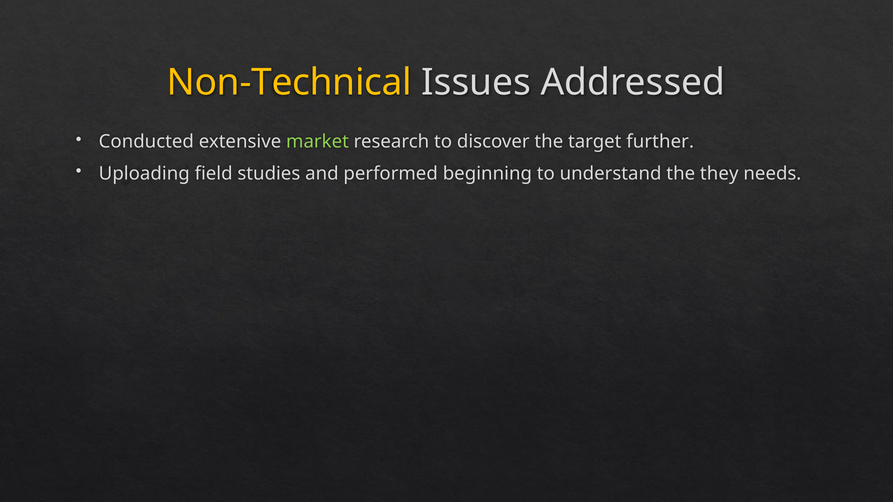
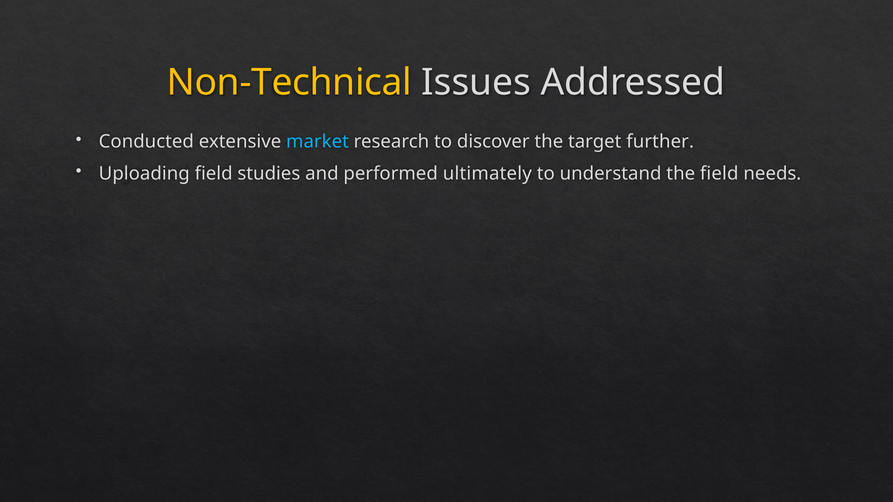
market colour: light green -> light blue (317, 142)
beginning: beginning -> ultimately (487, 174)
the they: they -> field (719, 174)
